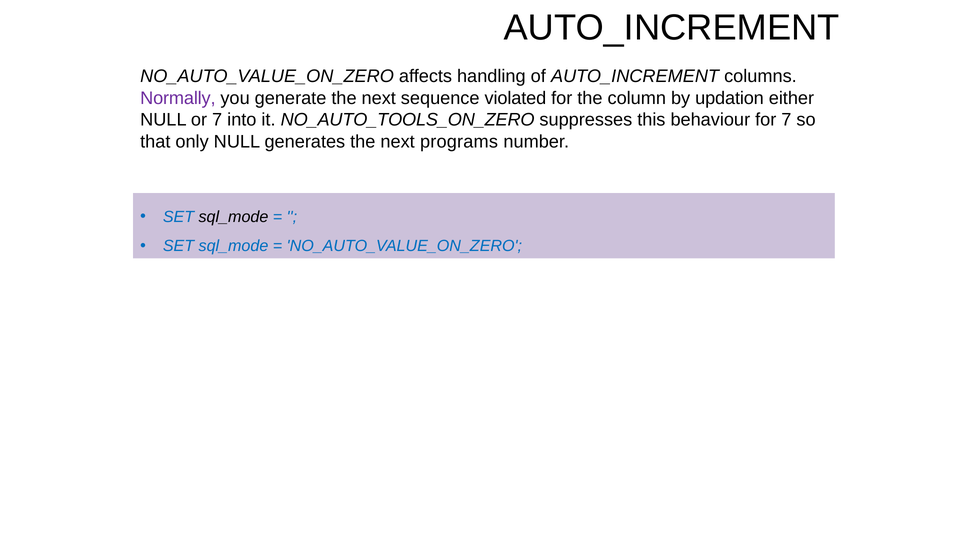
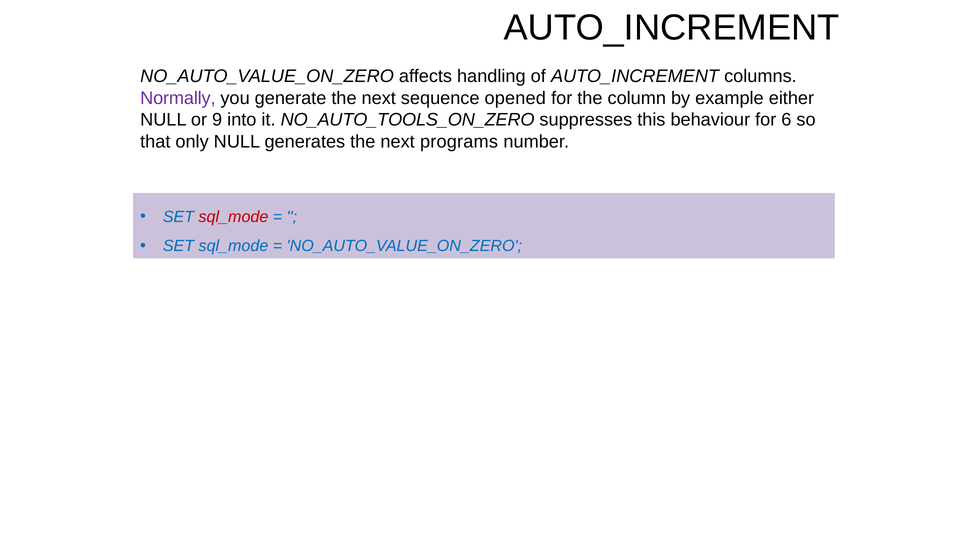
violated: violated -> opened (515, 98)
updation: updation -> example (729, 98)
or 7: 7 -> 9 (217, 120)
for 7: 7 -> 6 (786, 120)
sql_mode colour: black -> red (233, 217)
